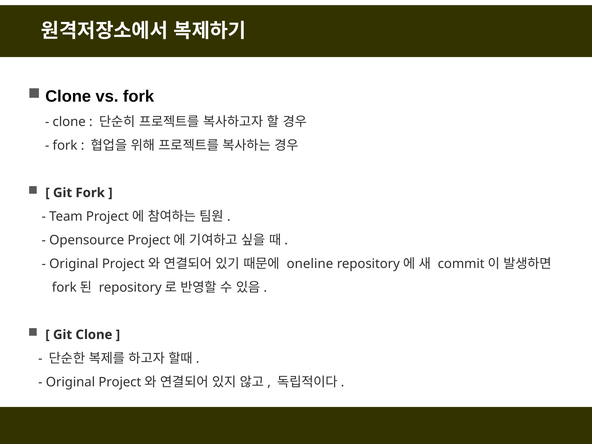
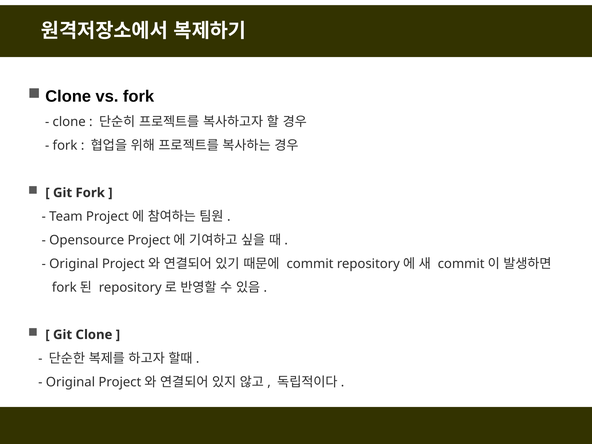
oneline: oneline -> commit (310, 264)
